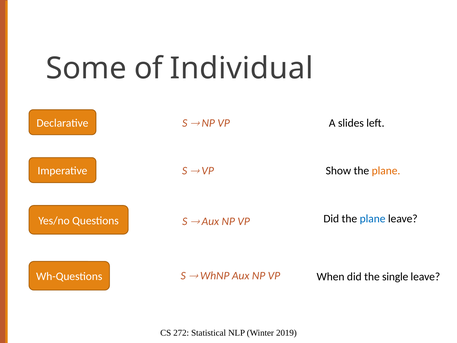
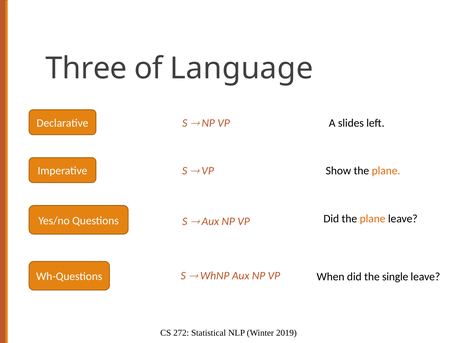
Some: Some -> Three (86, 68)
Individual: Individual -> Language (242, 68)
plane colour: blue -> orange (373, 218)
